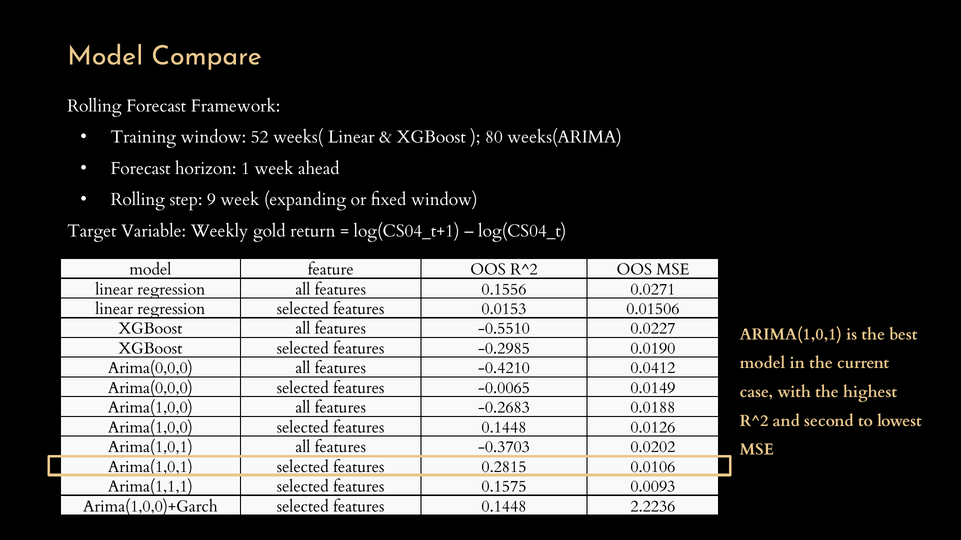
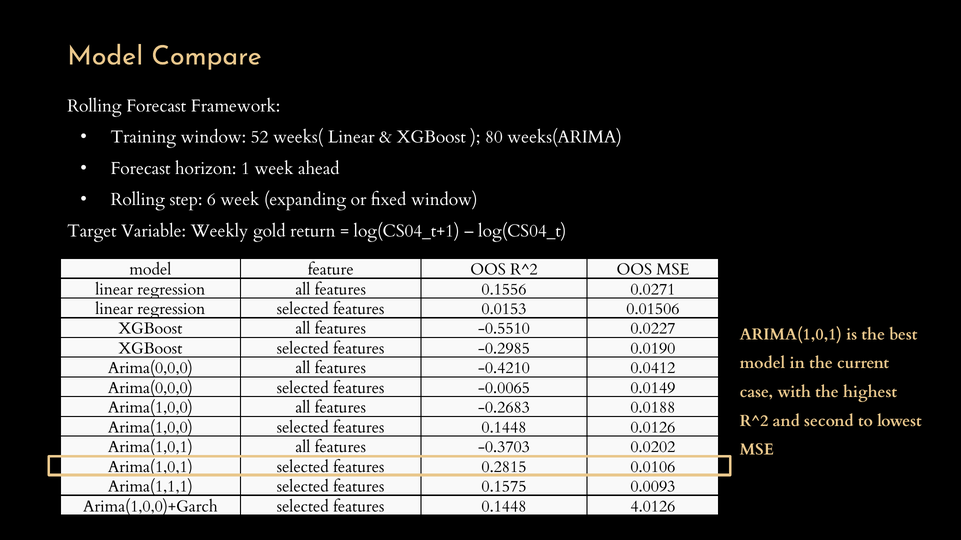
9: 9 -> 6 (211, 200)
2.2236: 2.2236 -> 4.0126 (653, 507)
